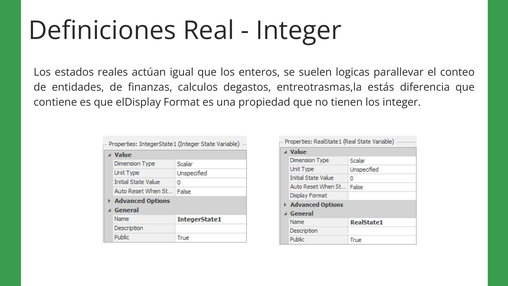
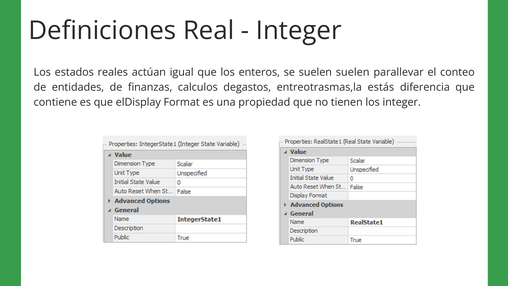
suelen logicas: logicas -> suelen (353, 72)
